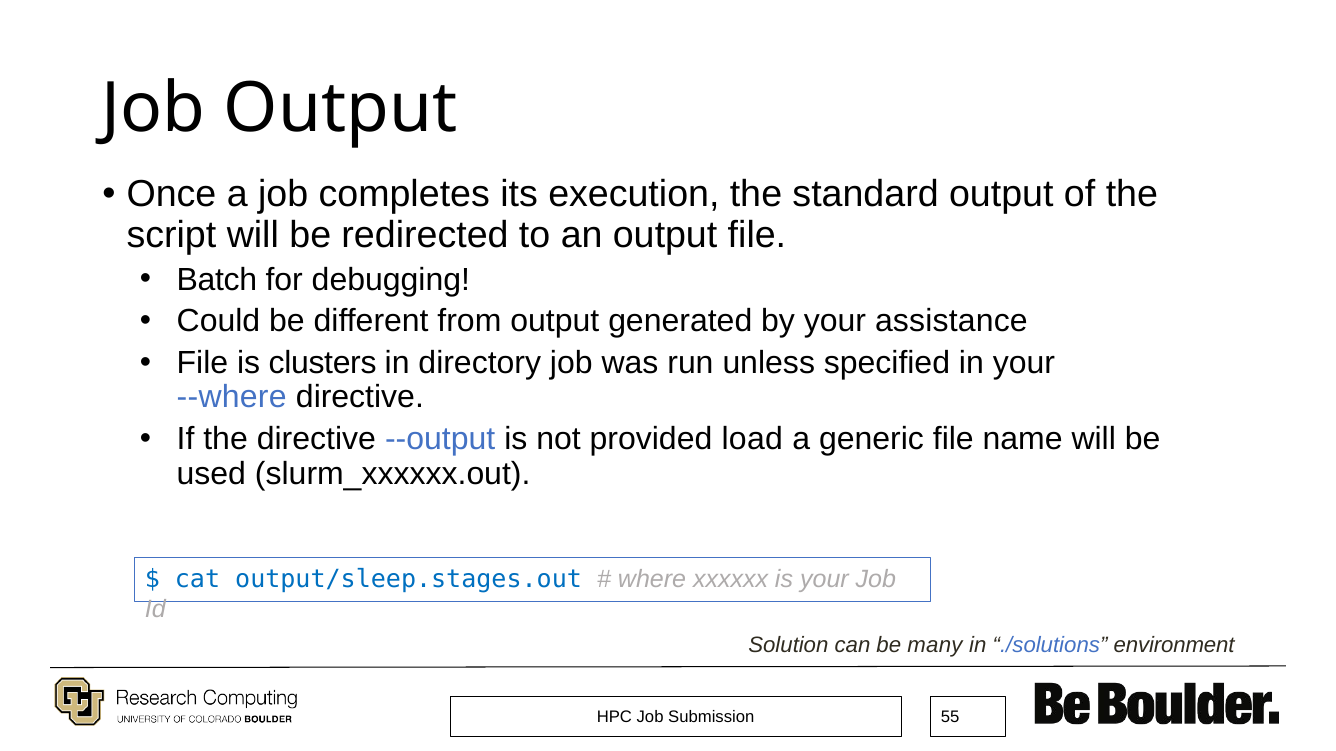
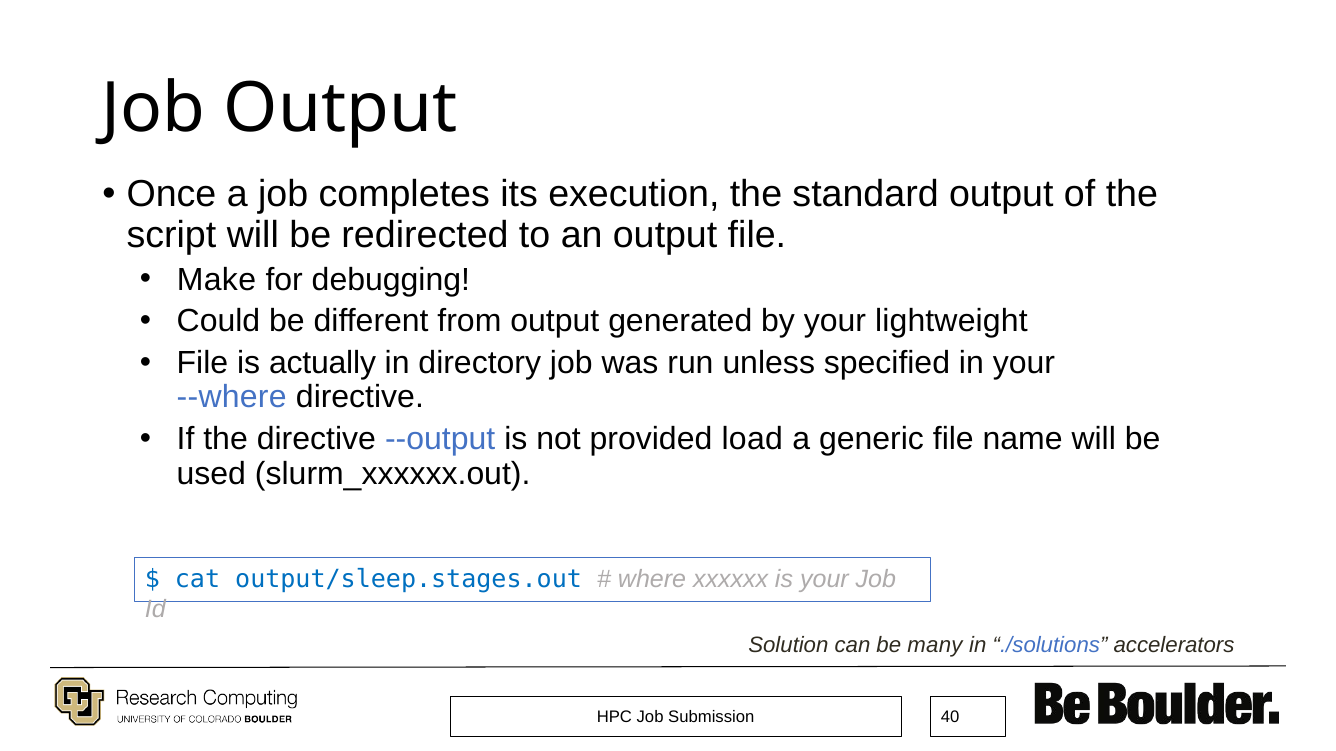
Batch: Batch -> Make (216, 280)
assistance: assistance -> lightweight (951, 321)
clusters: clusters -> actually (323, 363)
environment: environment -> accelerators (1174, 645)
55: 55 -> 40 (950, 718)
